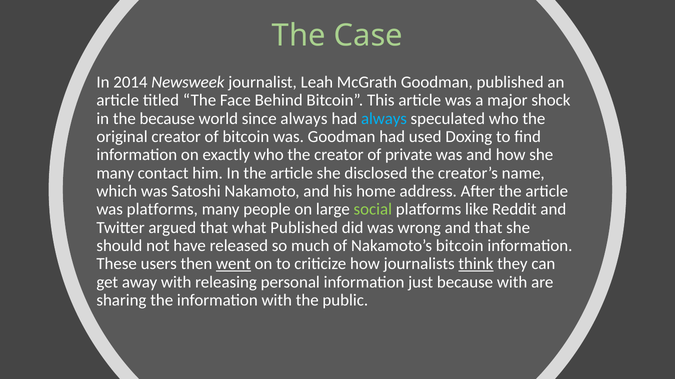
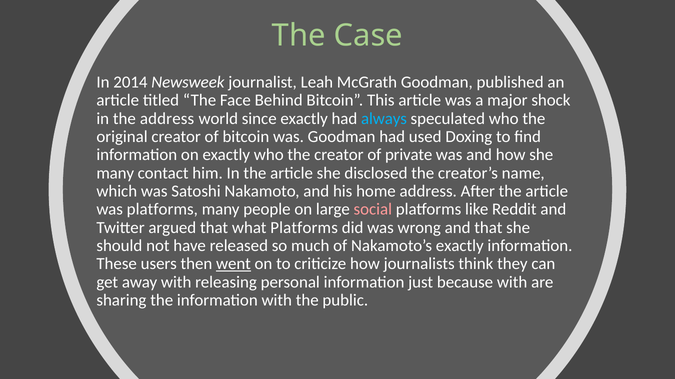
the because: because -> address (167, 119)
since always: always -> exactly (304, 119)
social colour: light green -> pink (373, 210)
what Published: Published -> Platforms (304, 228)
Nakamoto’s bitcoin: bitcoin -> exactly (460, 246)
think underline: present -> none (476, 264)
